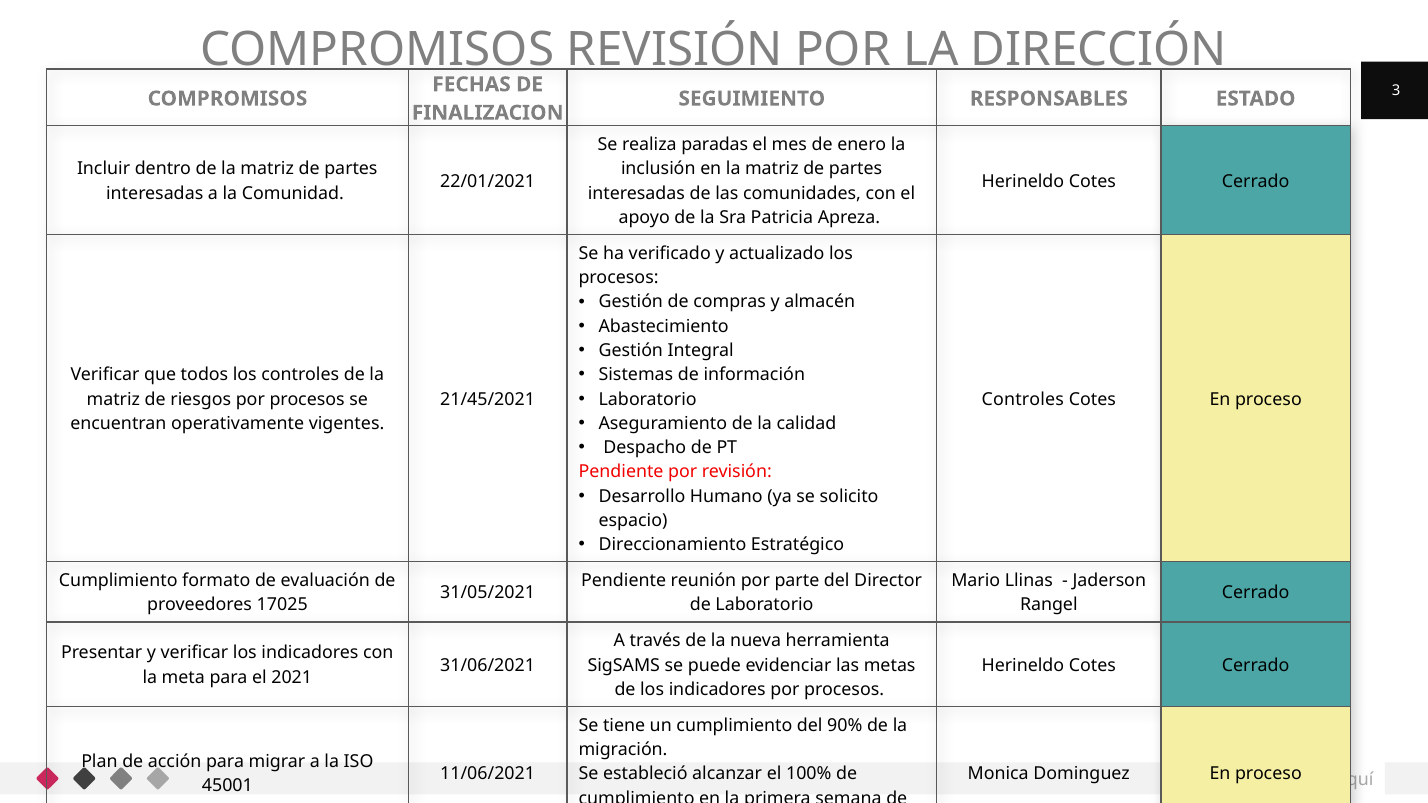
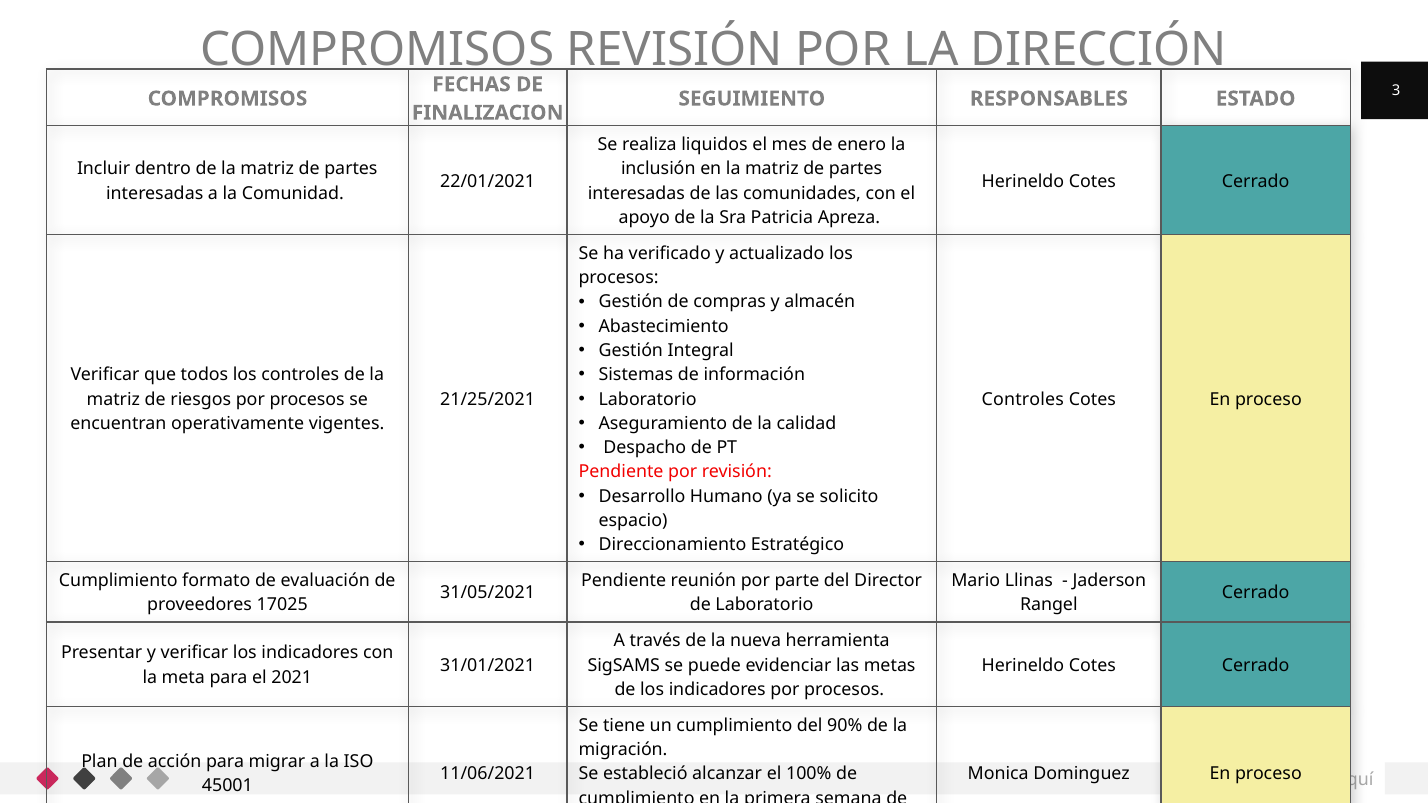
paradas: paradas -> liquidos (715, 145)
21/45/2021: 21/45/2021 -> 21/25/2021 (488, 399)
31/06/2021: 31/06/2021 -> 31/01/2021 (488, 665)
